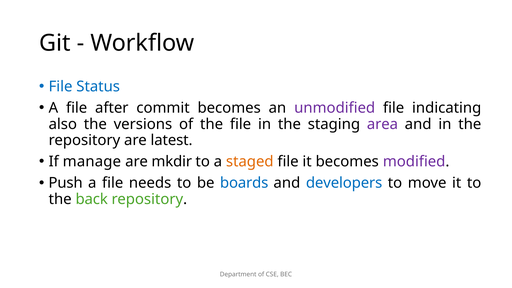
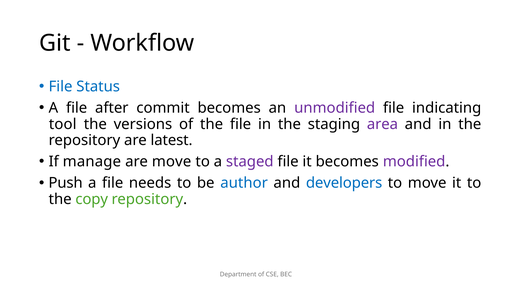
also: also -> tool (63, 124)
are mkdir: mkdir -> move (172, 162)
staged colour: orange -> purple (250, 162)
boards: boards -> author (244, 183)
back: back -> copy (92, 199)
